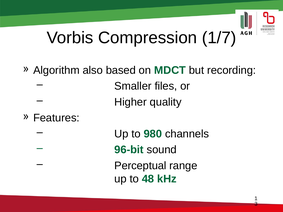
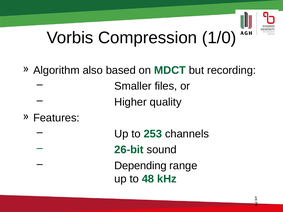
1/7: 1/7 -> 1/0 (219, 38)
980: 980 -> 253 (153, 134)
96-bit: 96-bit -> 26-bit (129, 150)
Perceptual: Perceptual -> Depending (140, 166)
